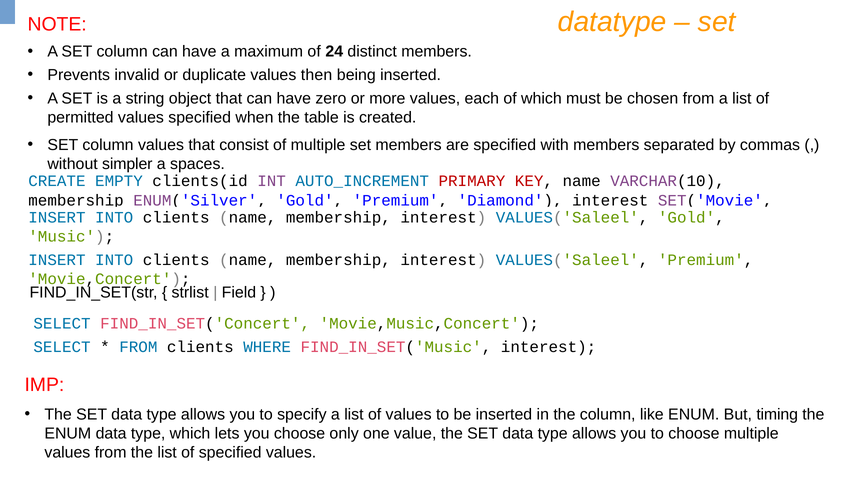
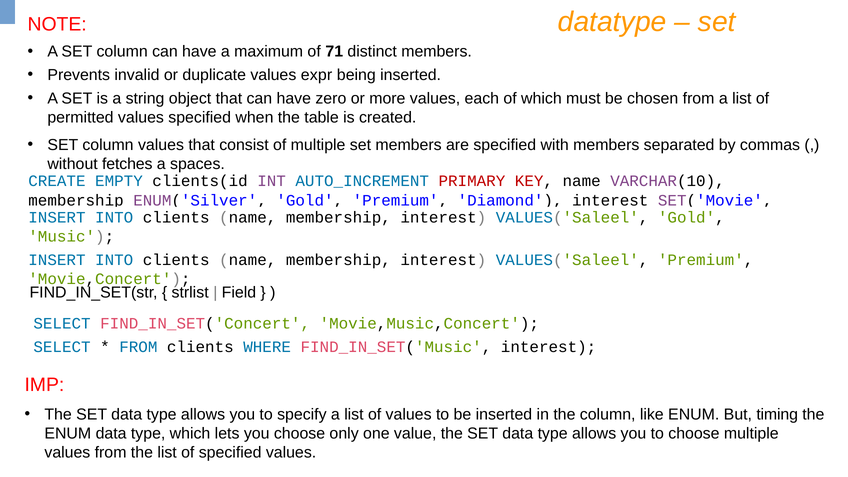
24: 24 -> 71 (334, 52)
then: then -> expr (317, 75)
simpler: simpler -> fetches (127, 164)
